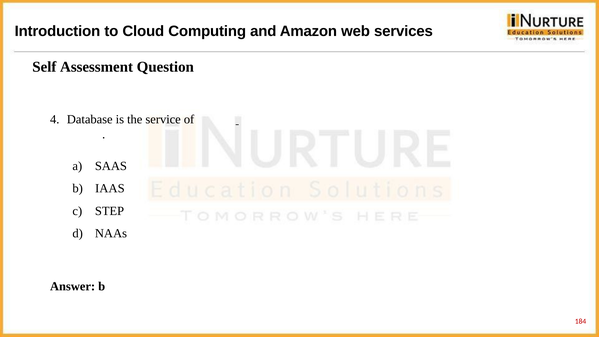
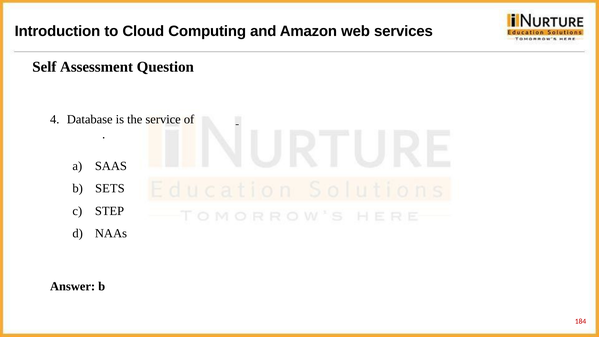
IAAS: IAAS -> SETS (110, 188)
